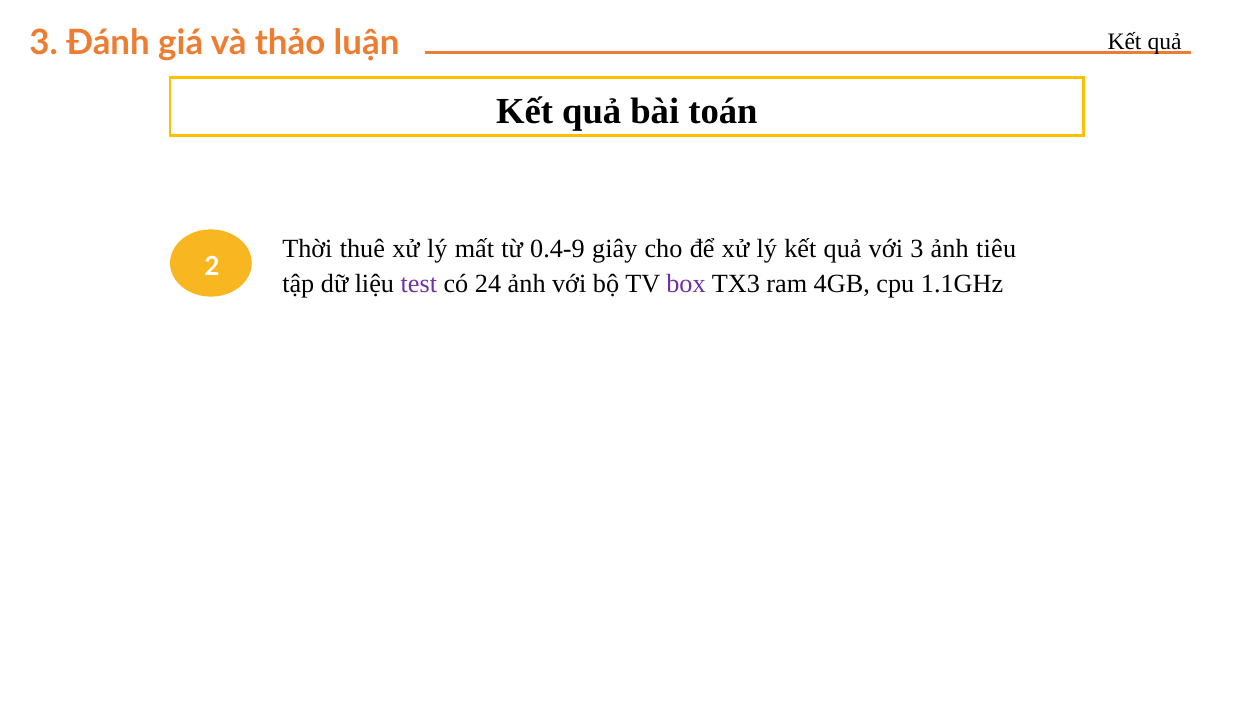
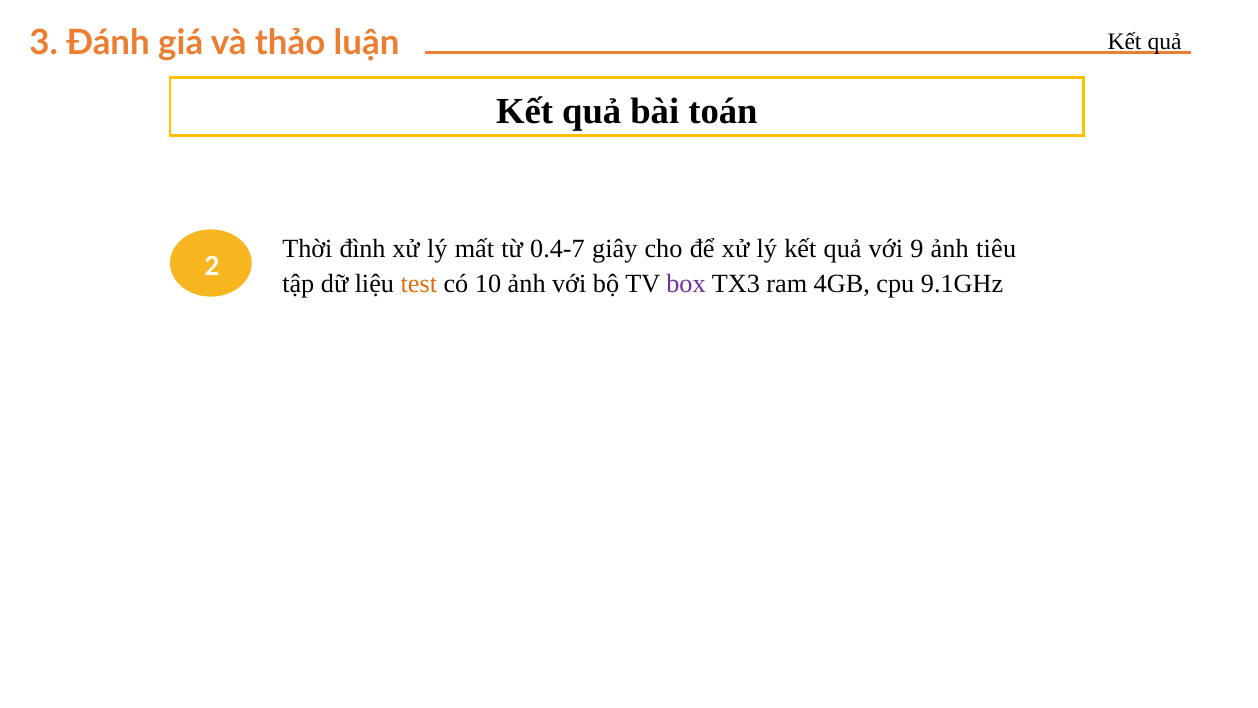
thuê: thuê -> đình (362, 249)
0.4-9: 0.4-9 -> 0.4-7 (557, 249)
với 3: 3 -> 9 (917, 249)
test colour: purple -> orange (419, 284)
24: 24 -> 10 (488, 284)
1.1GHz: 1.1GHz -> 9.1GHz (962, 284)
